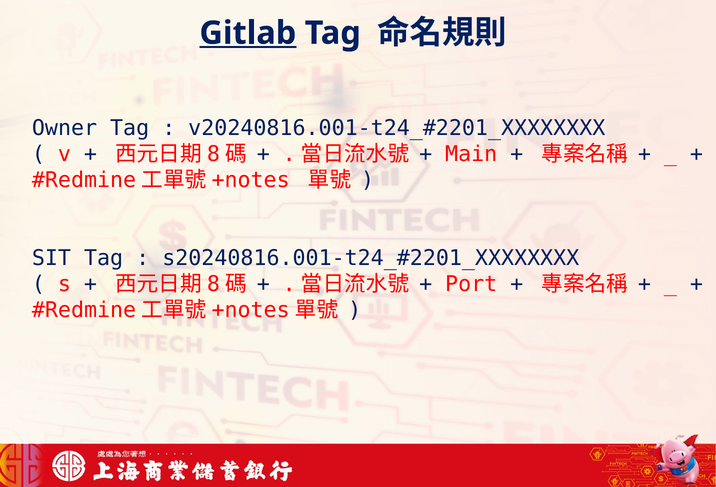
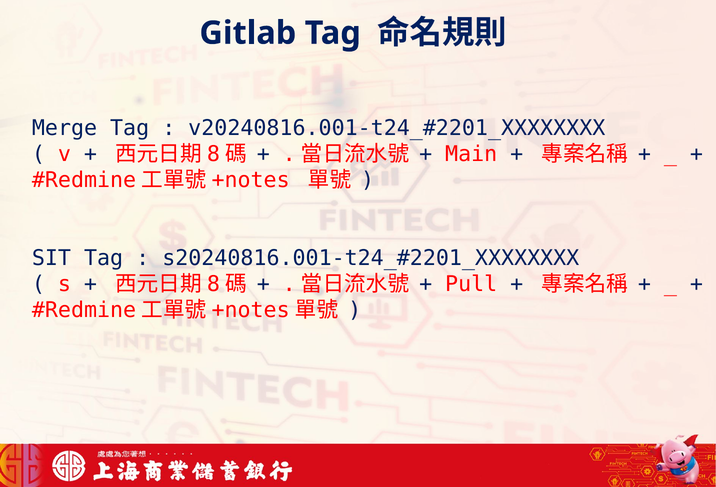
Gitlab underline: present -> none (248, 33)
Owner: Owner -> Merge (65, 128)
Port: Port -> Pull (471, 284)
